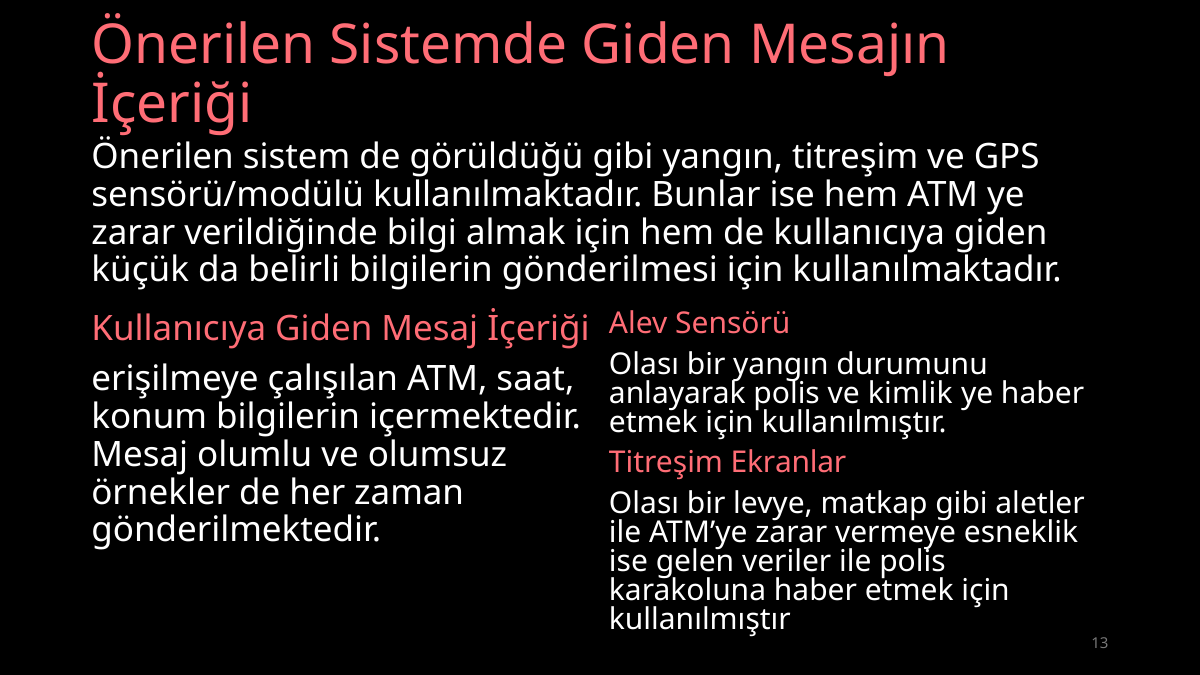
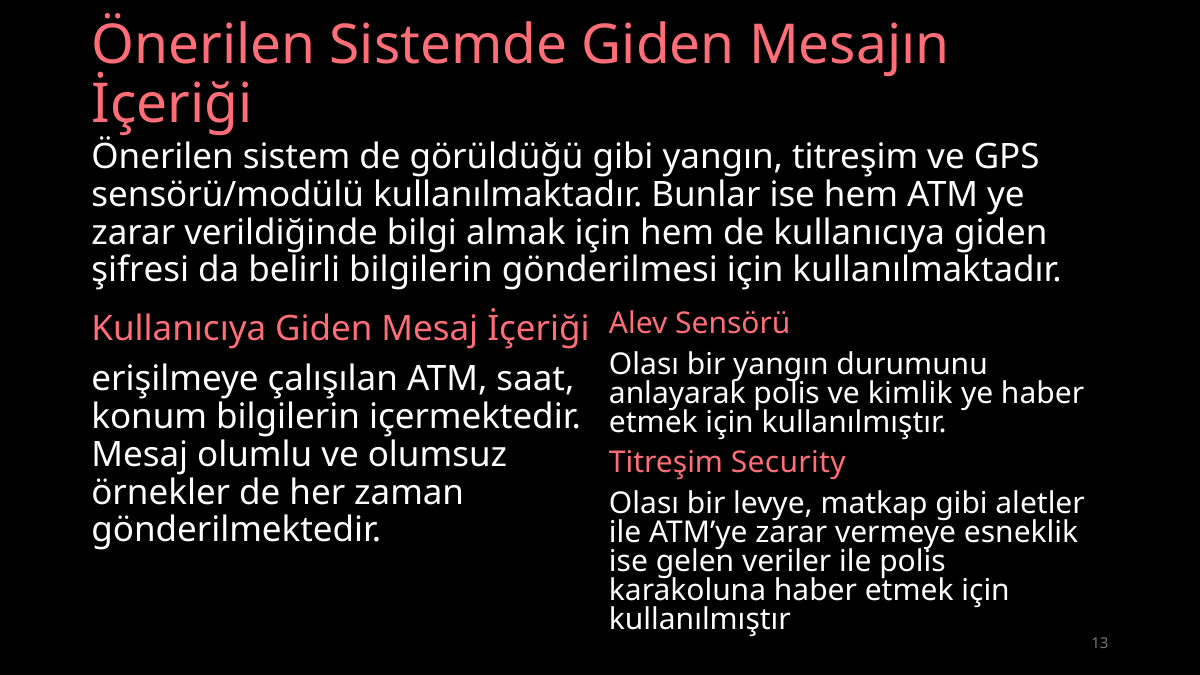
küçük: küçük -> şifresi (140, 270)
Ekranlar: Ekranlar -> Security (788, 463)
